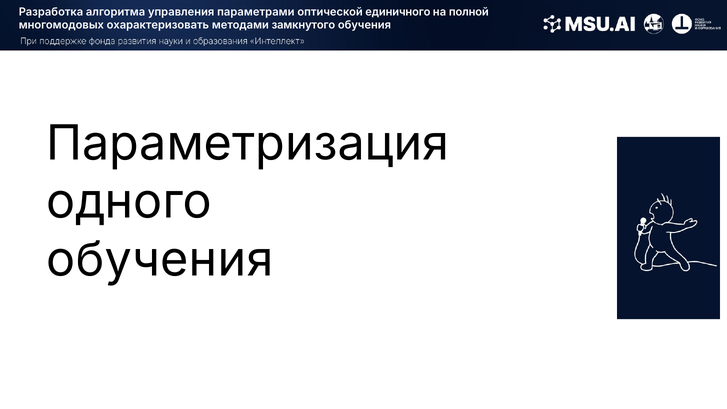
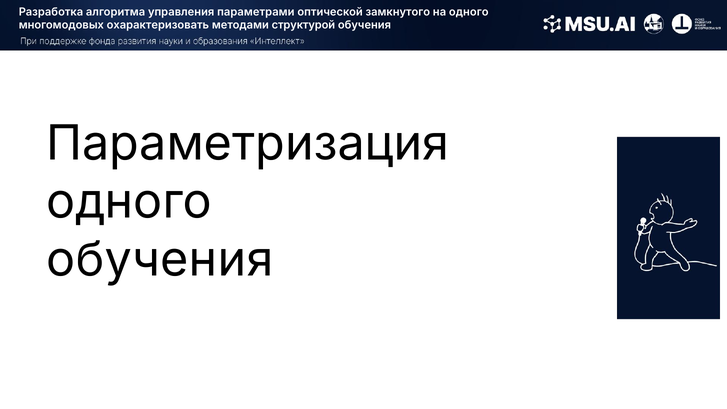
единичного: единичного -> замкнутого (398, 12)
на полной: полной -> одного (469, 12)
замкнутого: замкнутого -> структурой (303, 25)
